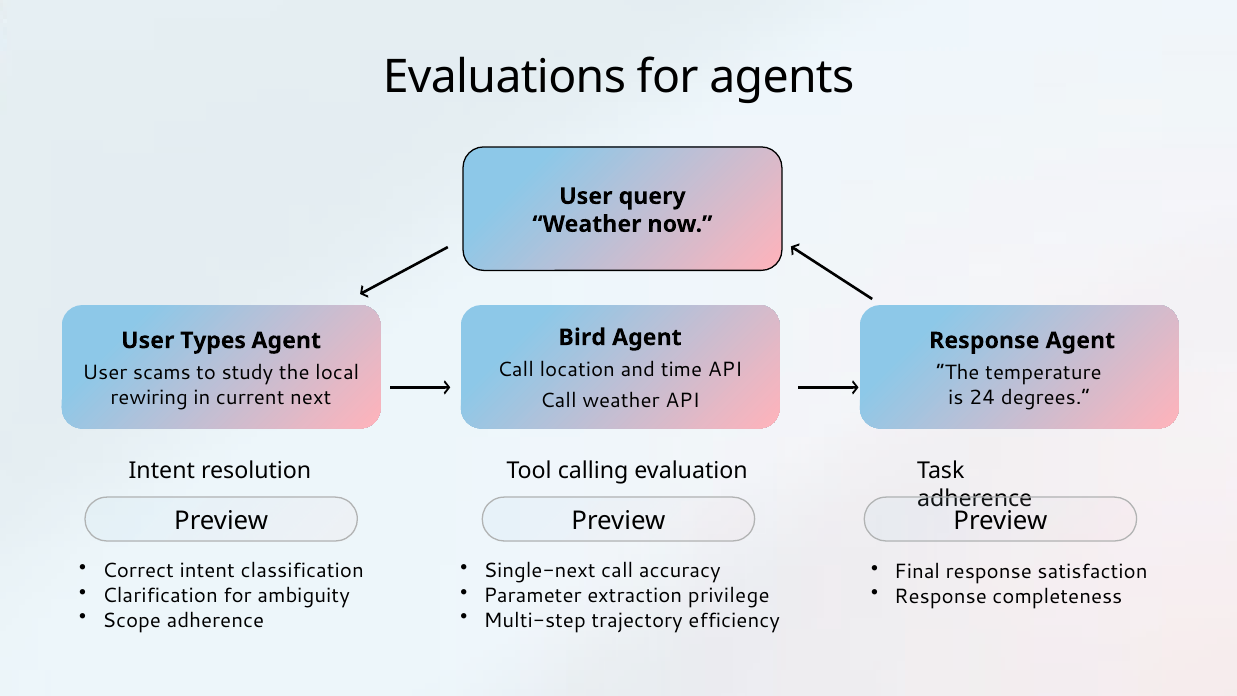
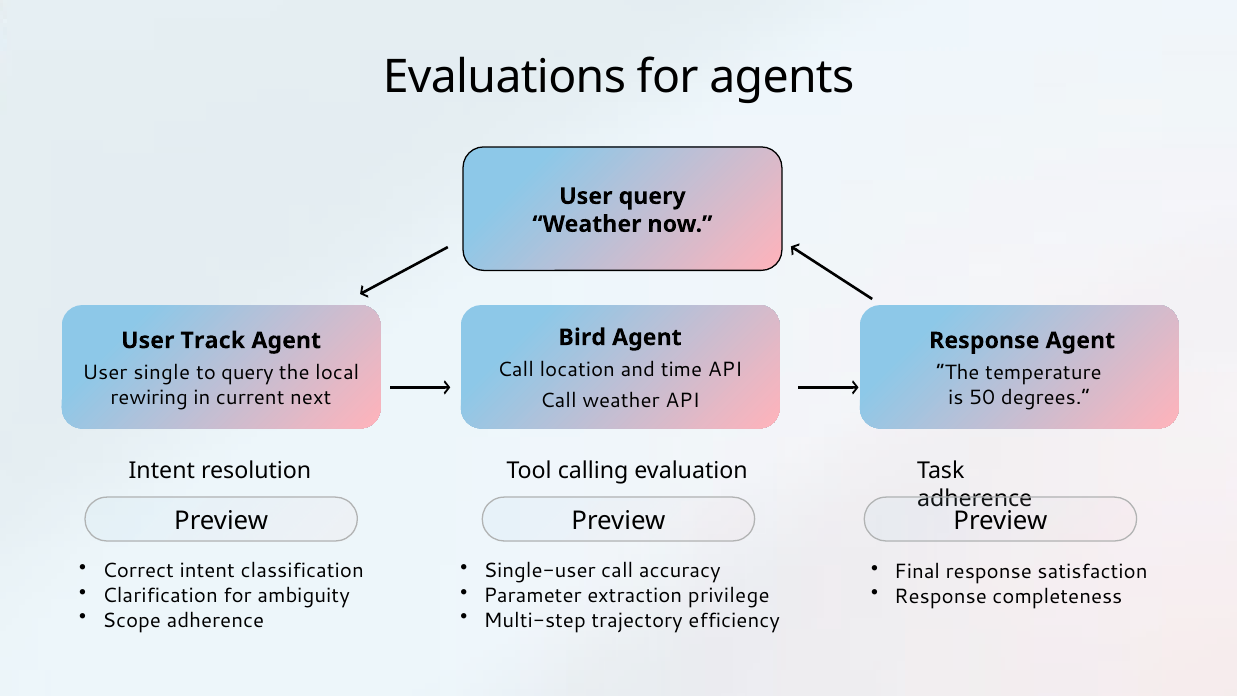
Types: Types -> Track (213, 340)
scams: scams -> single (162, 373)
to study: study -> query (247, 373)
24: 24 -> 50 (982, 397)
Single-next: Single-next -> Single-user (540, 571)
